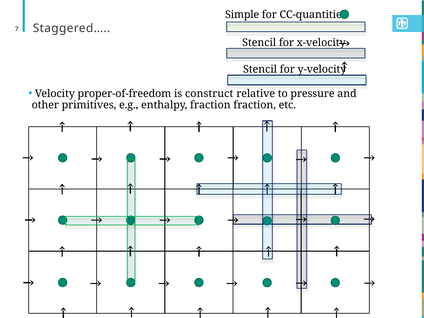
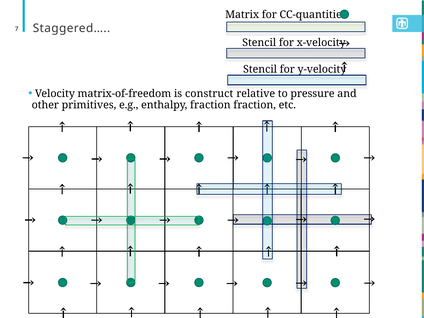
Simple: Simple -> Matrix (242, 15)
proper-of-freedom: proper-of-freedom -> matrix-of-freedom (124, 94)
